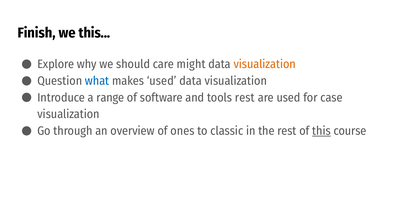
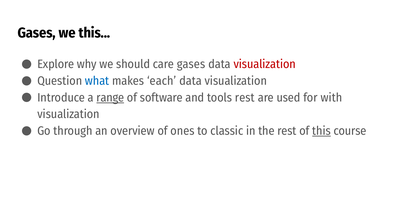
Finish: Finish -> Gases (37, 33)
care might: might -> gases (191, 64)
visualization colour: orange -> red (265, 64)
makes used: used -> each (162, 81)
range underline: none -> present (110, 98)
case: case -> with (331, 98)
